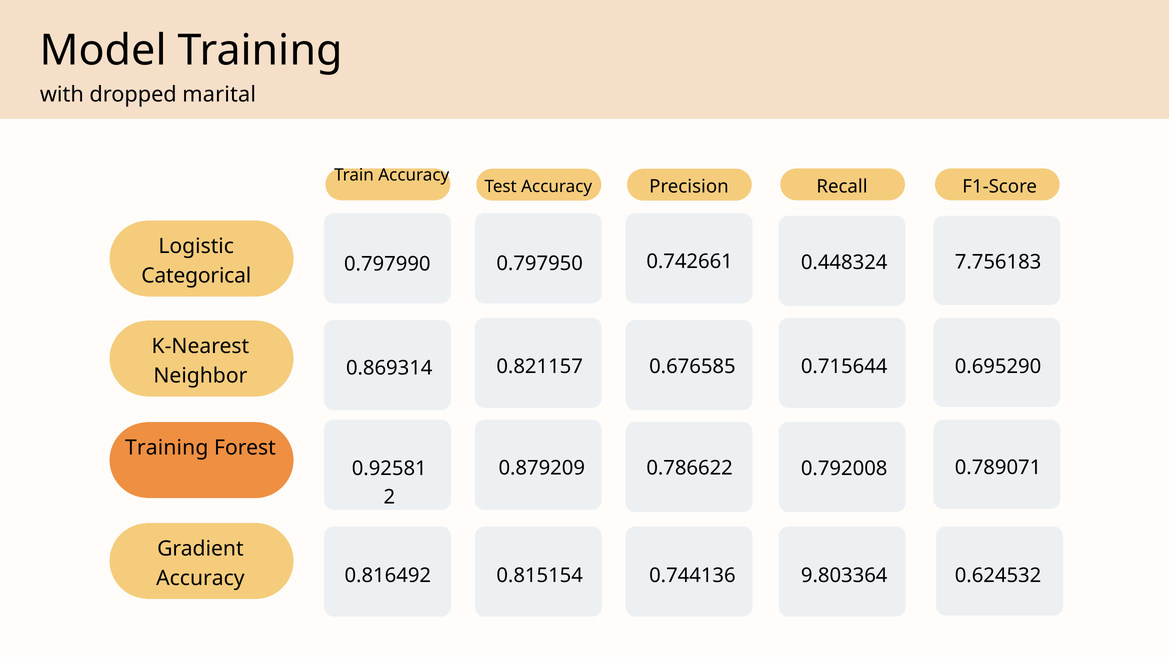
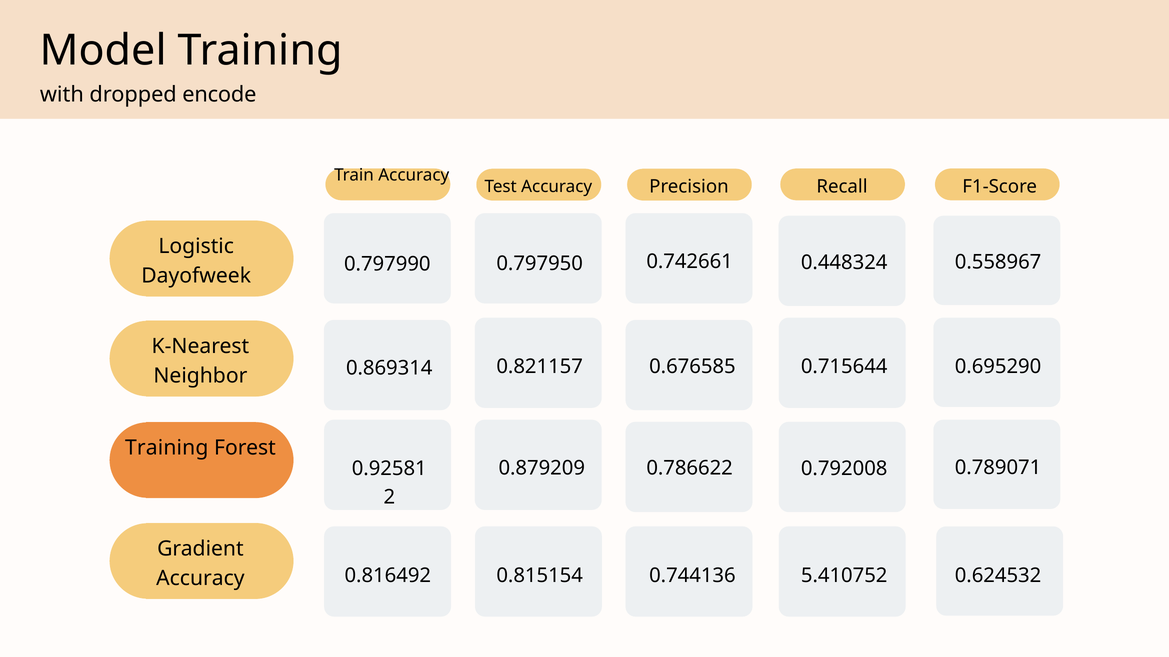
marital: marital -> encode (219, 95)
7.756183: 7.756183 -> 0.558967 (998, 262)
Categorical: Categorical -> Dayofweek (196, 276)
9.803364: 9.803364 -> 5.410752 (844, 576)
